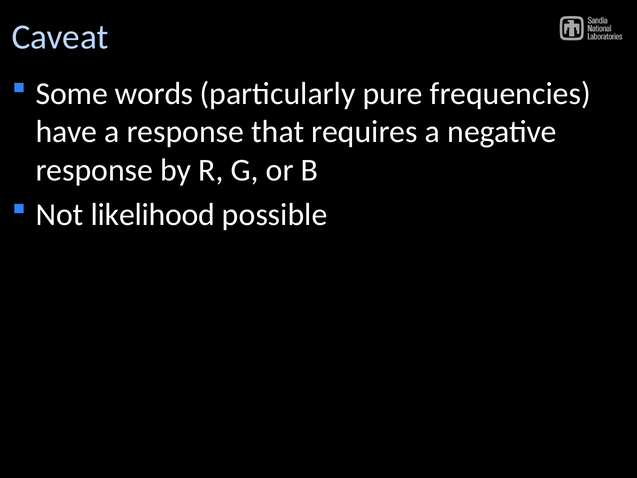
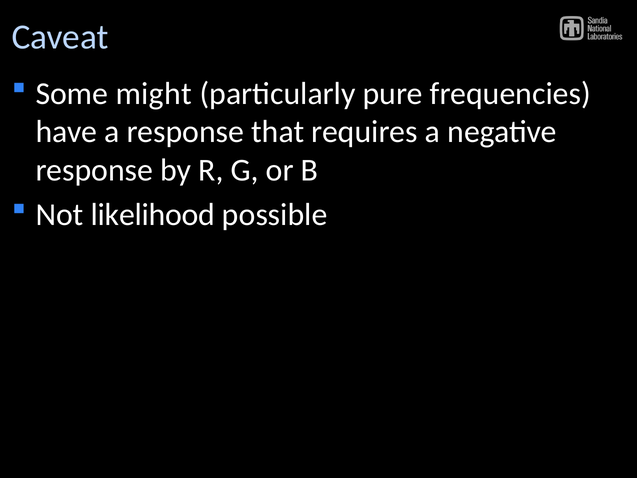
words: words -> might (154, 94)
